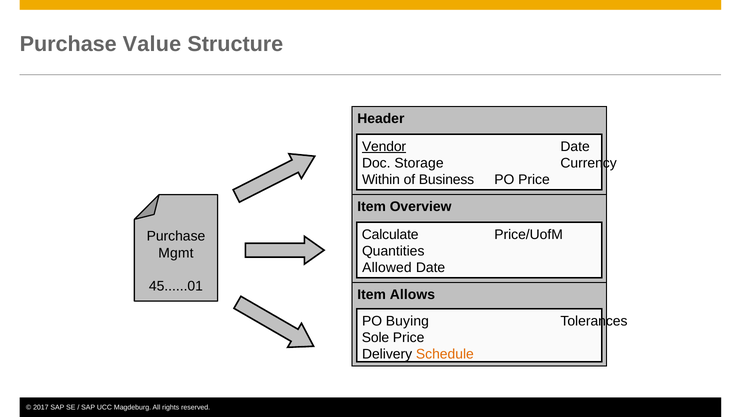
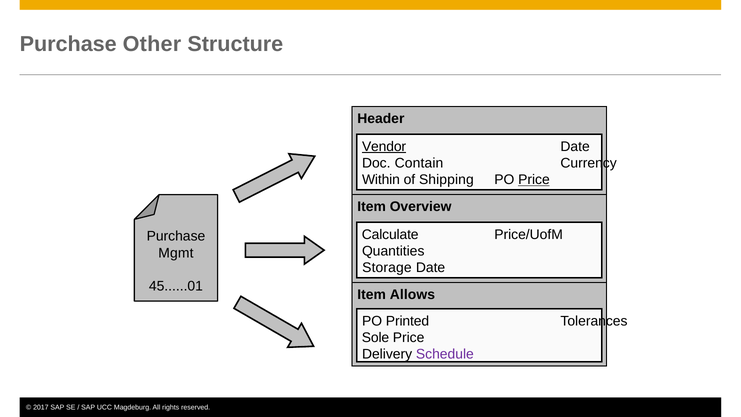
Value: Value -> Other (152, 44)
Storage: Storage -> Contain (419, 163)
Business: Business -> Shipping (446, 180)
Price underline: none -> present (534, 180)
Allowed: Allowed -> Storage (387, 268)
Buying: Buying -> Printed (408, 321)
Schedule colour: orange -> purple (445, 354)
